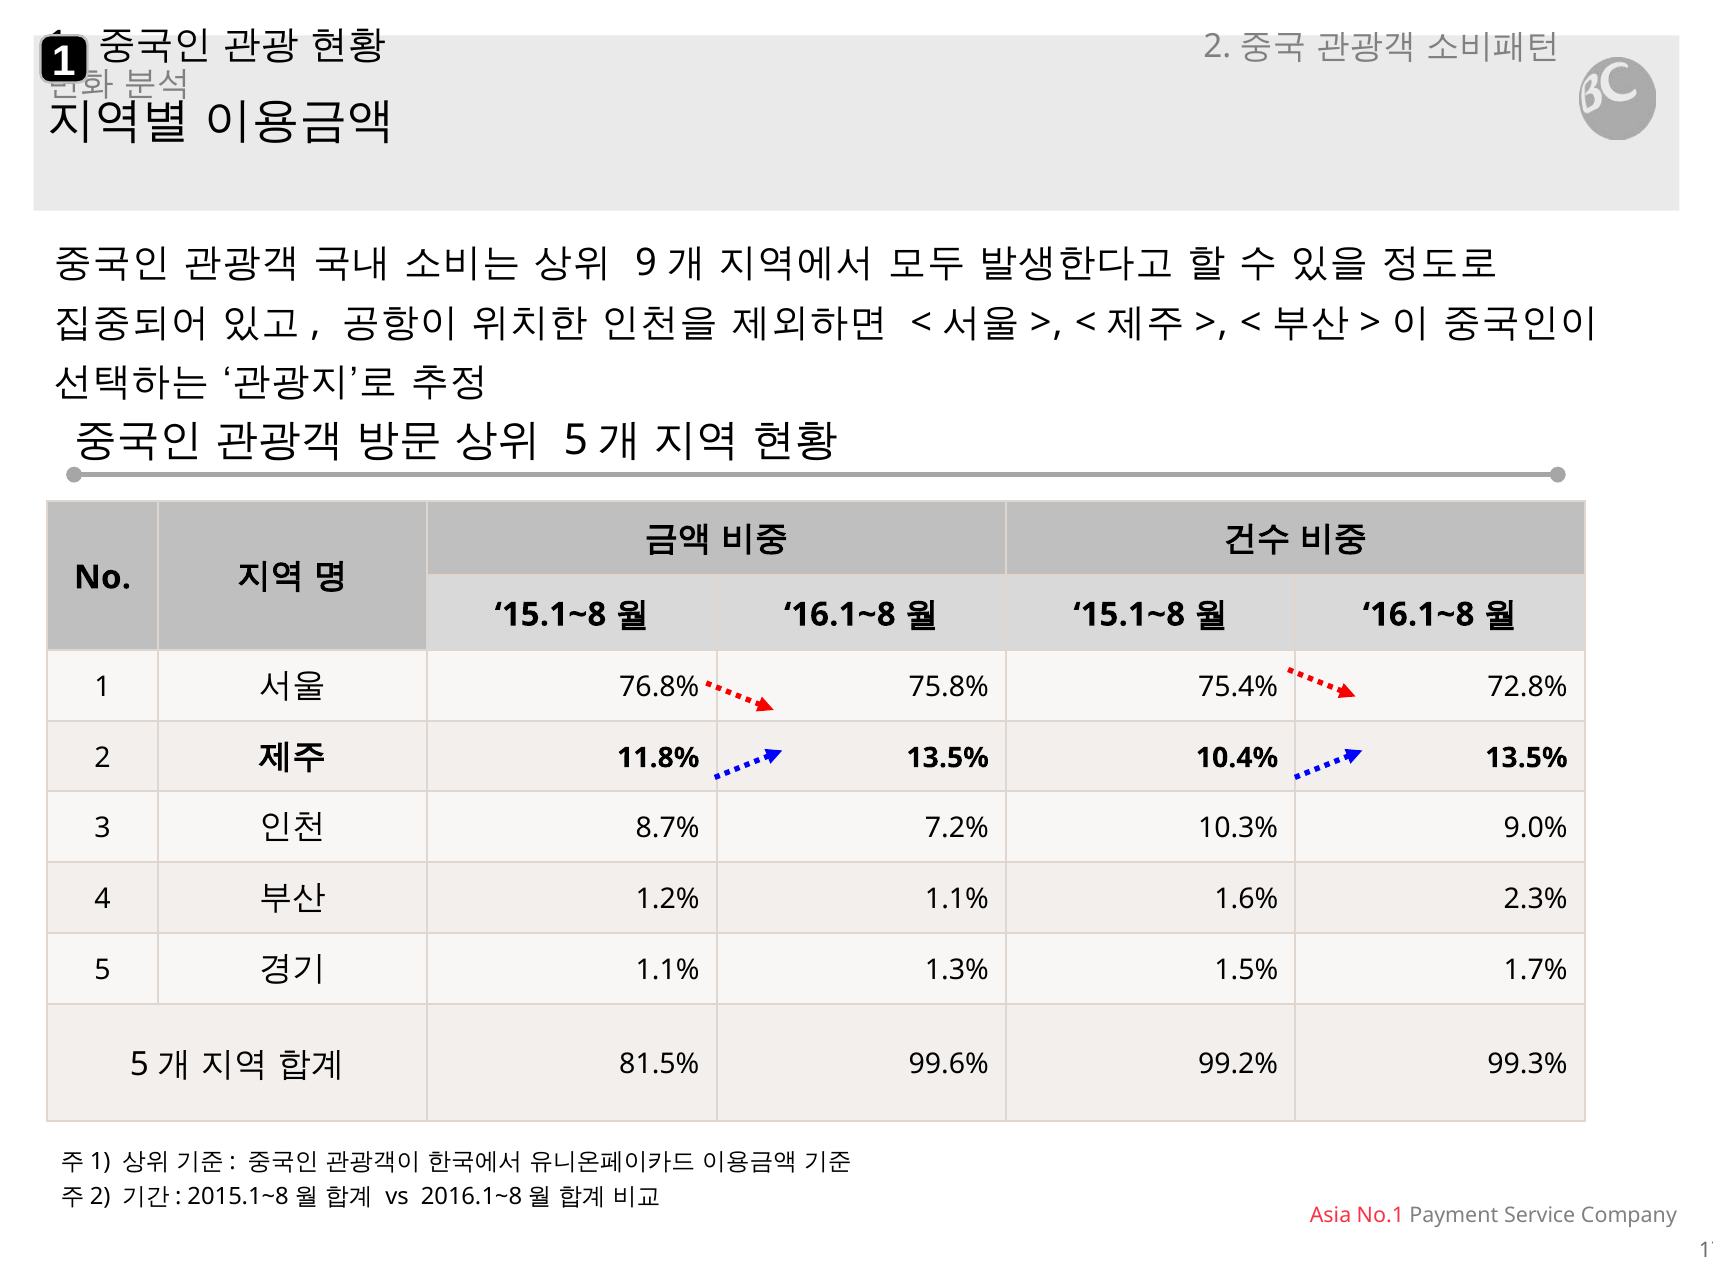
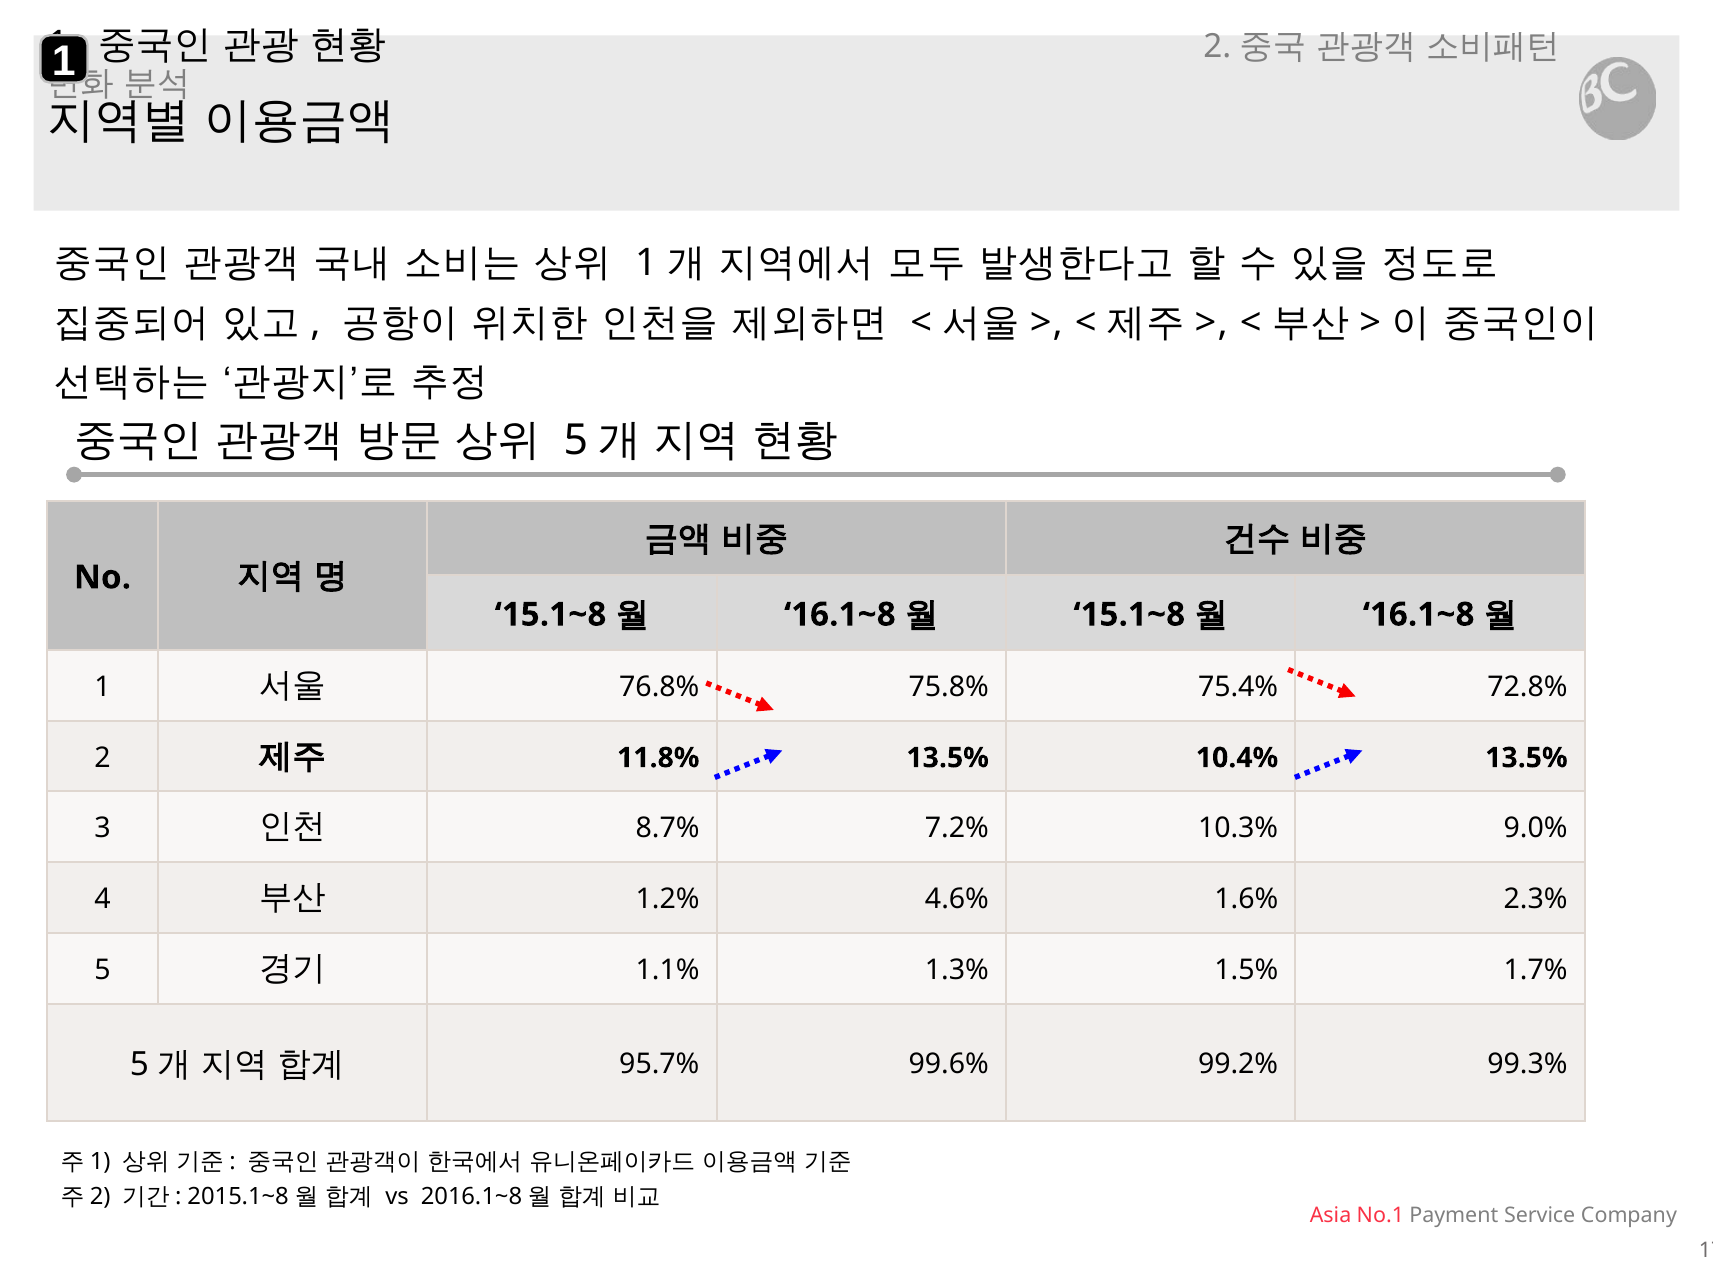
9: 9 -> 1 (646, 263)
1.2% 1.1%: 1.1% -> 4.6% (957, 899)
81.5%: 81.5% -> 95.7% (659, 1064)
